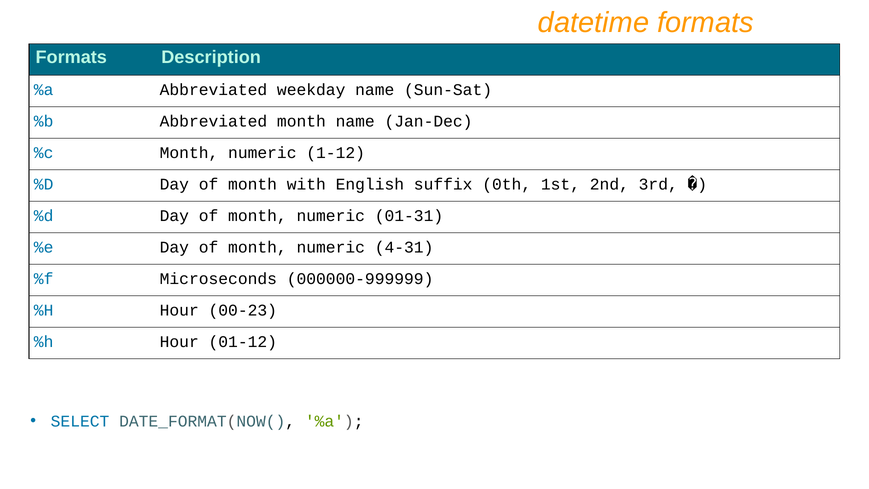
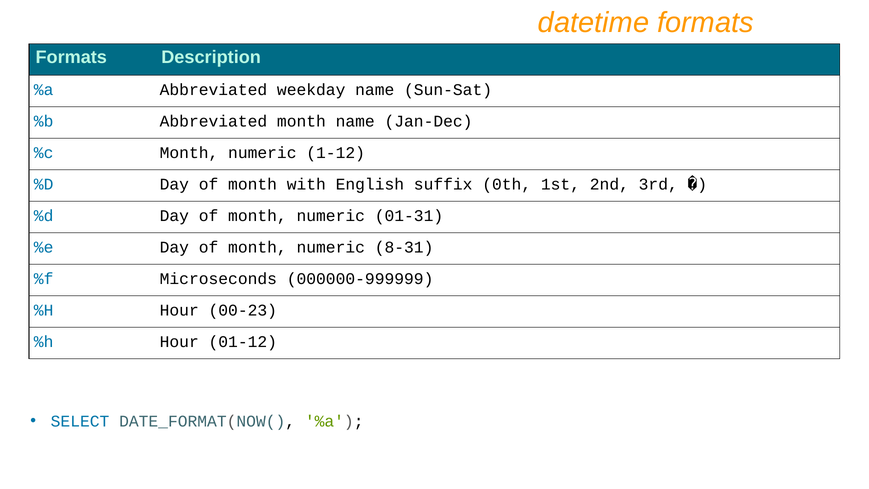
4-31: 4-31 -> 8-31 (404, 247)
